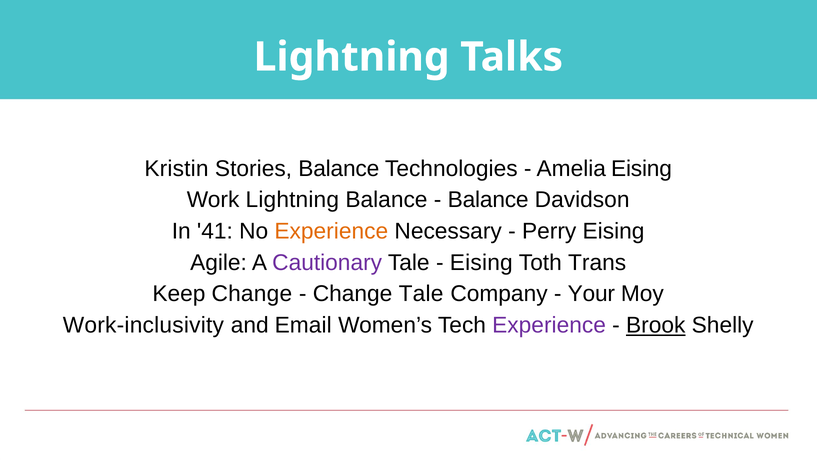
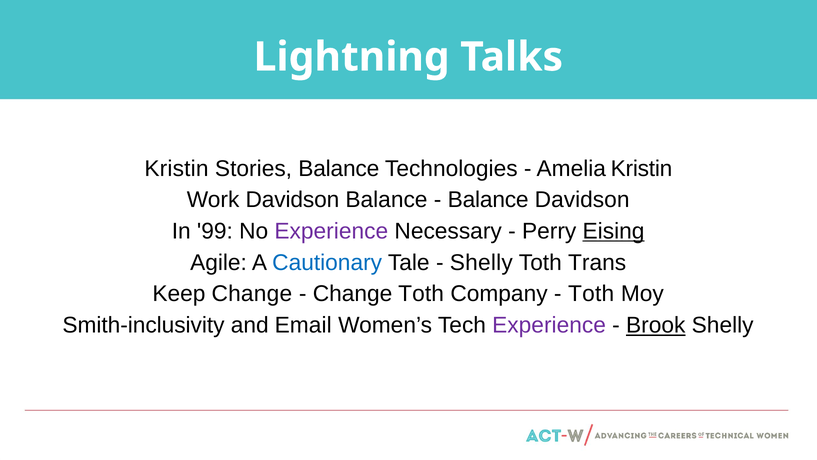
Amelia Eising: Eising -> Kristin (642, 168)
Work Lightning: Lightning -> Davidson (292, 200)
41: 41 -> 99 (215, 231)
Experience colour: orange -> purple (331, 231)
Eising underline: none -> present (614, 231)
Cautionary colour: purple -> blue (327, 262)
Eising: Eising -> Shelly (481, 262)
Change Tale: Tale -> Toth (421, 294)
Your: Your -> Toth (591, 294)
Work-inclusivity: Work-inclusivity -> Smith-inclusivity (143, 325)
